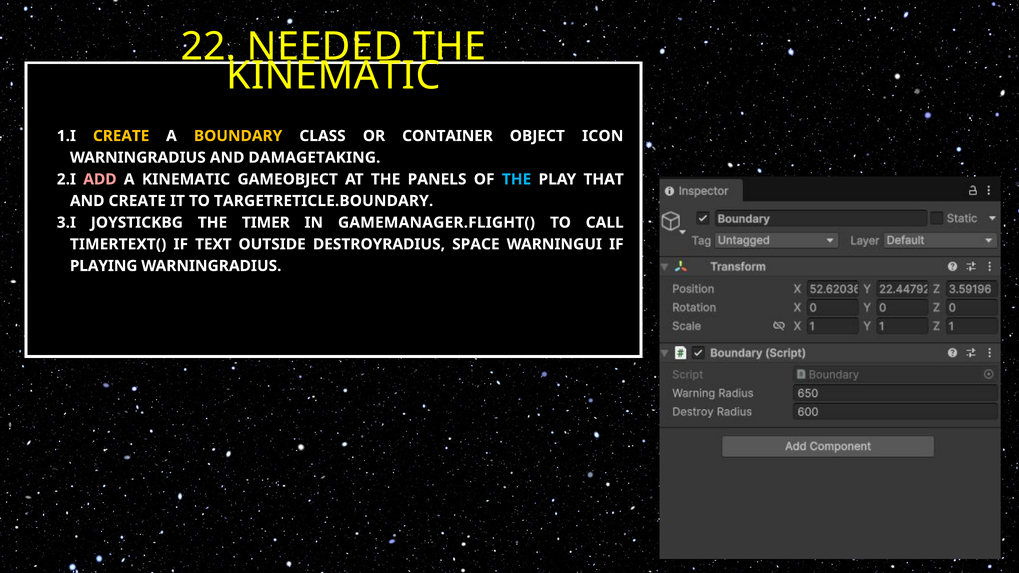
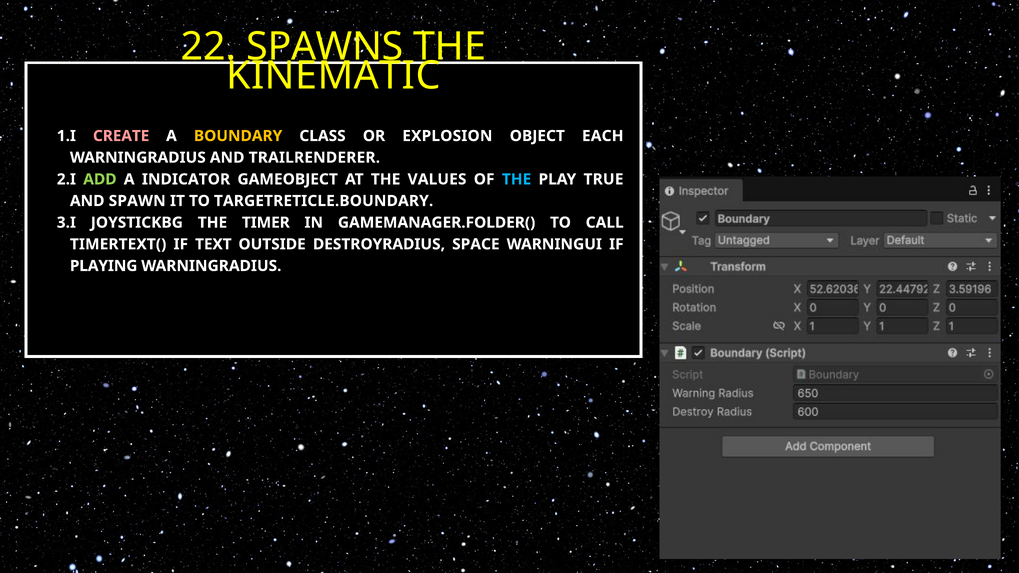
NEEDED: NEEDED -> SPAWNS (325, 47)
CREATE colour: yellow -> pink (121, 136)
CONTAINER: CONTAINER -> EXPLOSION (447, 136)
ICON: ICON -> EACH (603, 136)
DAMAGETAKING: DAMAGETAKING -> TRAILRENDERER (314, 158)
ADD colour: pink -> light green (100, 179)
A KINEMATIC: KINEMATIC -> INDICATOR (186, 179)
PANELS: PANELS -> VALUES (437, 179)
THAT: THAT -> TRUE (603, 179)
AND CREATE: CREATE -> SPAWN (137, 201)
GAMEMANAGER.FLIGHT(: GAMEMANAGER.FLIGHT( -> GAMEMANAGER.FOLDER( (437, 223)
